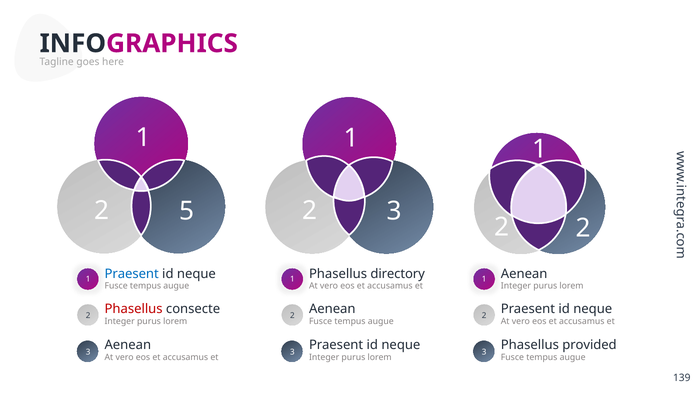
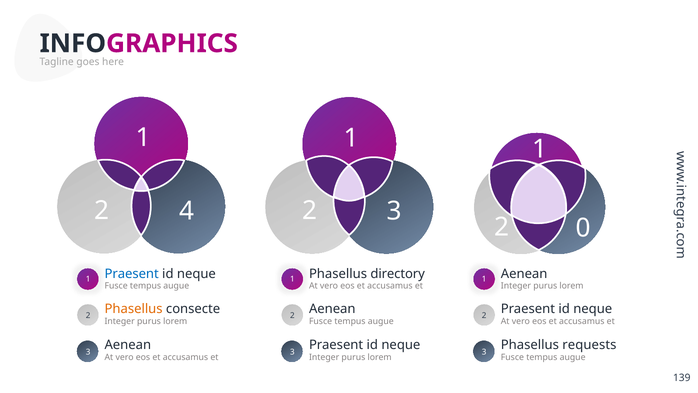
5: 5 -> 4 (187, 211)
2 2: 2 -> 0 (583, 228)
Phasellus colour: red -> orange (134, 309)
provided: provided -> requests (589, 345)
